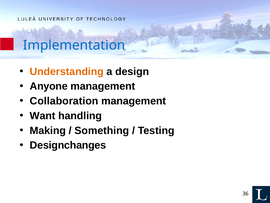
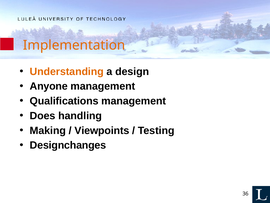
Implementation colour: blue -> orange (74, 45)
Collaboration: Collaboration -> Qualifications (64, 101)
Want: Want -> Does (43, 116)
Something: Something -> Viewpoints (102, 130)
